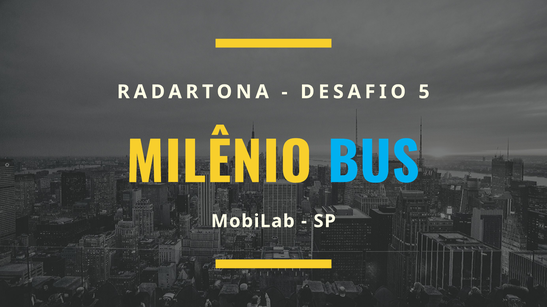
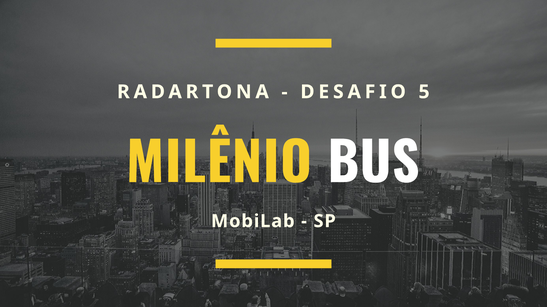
BUS colour: light blue -> white (374, 165)
